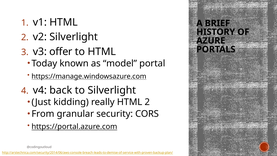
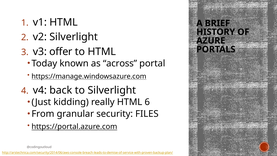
model: model -> across (120, 63)
really HTML 2: 2 -> 6 (147, 102)
CORS: CORS -> FILES (147, 114)
